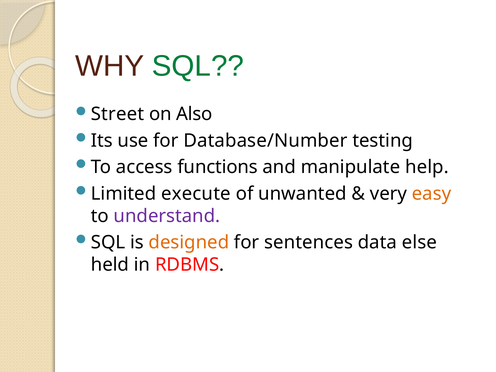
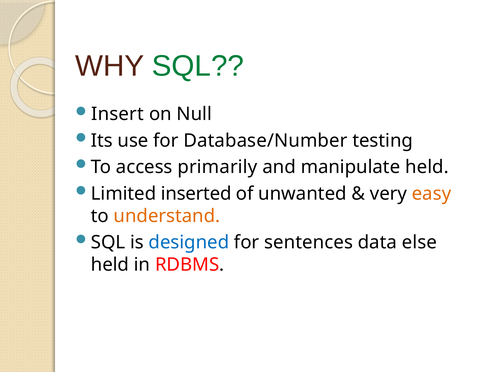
Street: Street -> Insert (117, 114)
Also: Also -> Null (194, 114)
functions: functions -> primarily (217, 167)
manipulate help: help -> held (427, 167)
execute: execute -> inserted (196, 194)
understand colour: purple -> orange (167, 216)
designed colour: orange -> blue (189, 242)
